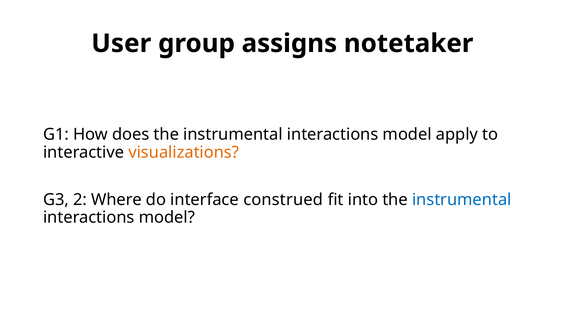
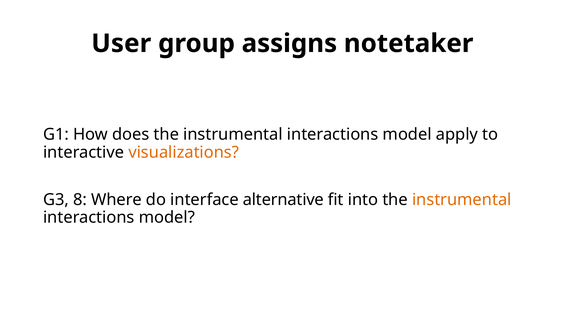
2: 2 -> 8 (80, 200)
construed: construed -> alternative (283, 200)
instrumental colour: blue -> orange (462, 200)
